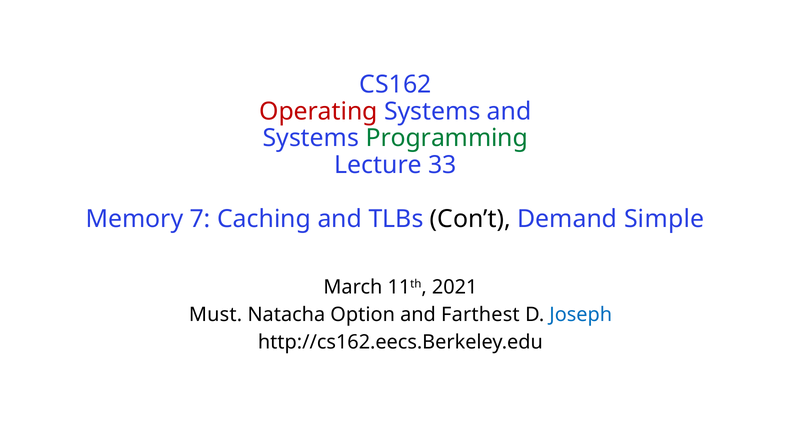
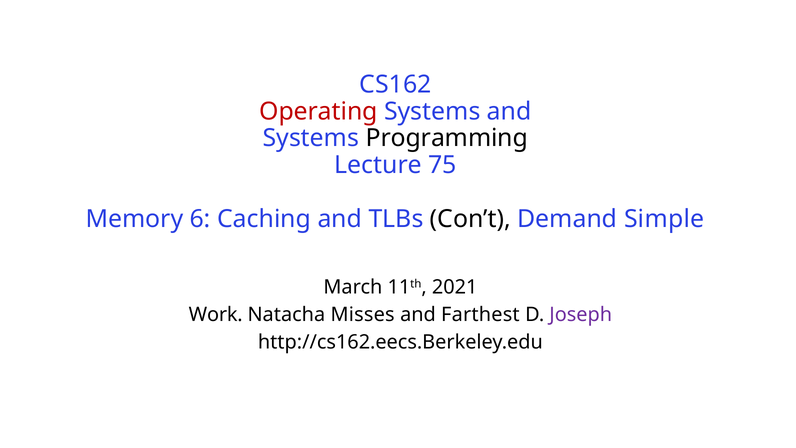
Programming colour: green -> black (447, 138)
33: 33 -> 75 (442, 165)
7: 7 -> 6 (200, 219)
Must: Must -> Work (216, 315)
Option: Option -> Misses (363, 315)
Joseph colour: blue -> purple (581, 315)
